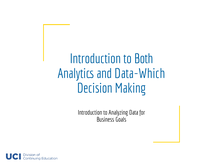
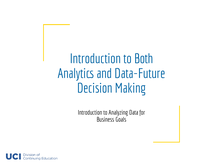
Data-Which: Data-Which -> Data-Future (140, 74)
